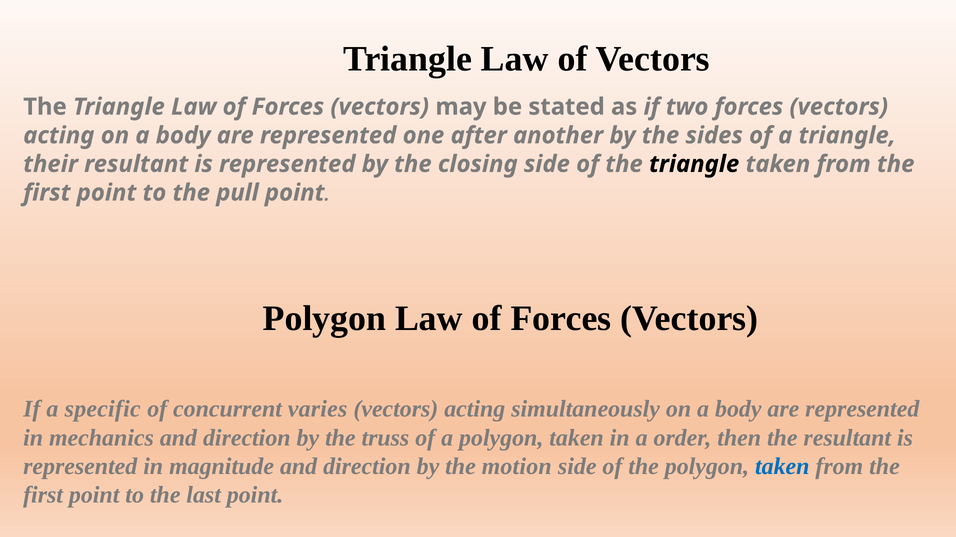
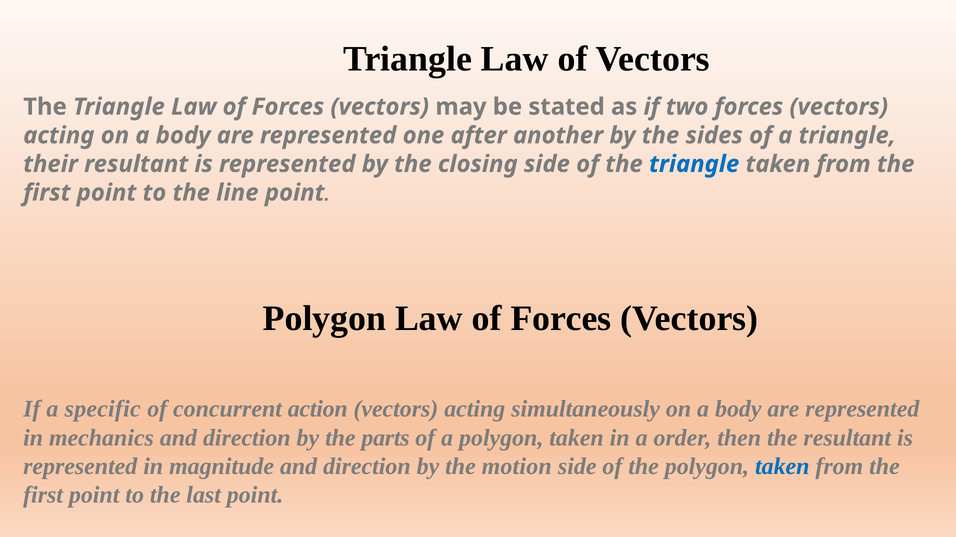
triangle colour: black -> blue (694, 164)
pull: pull -> line (237, 193)
varies: varies -> action (318, 410)
truss: truss -> parts (386, 438)
